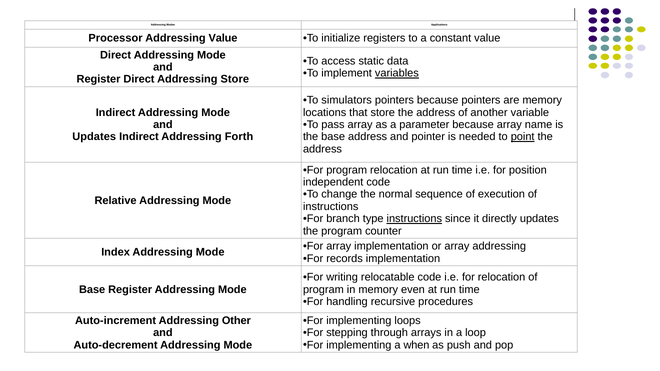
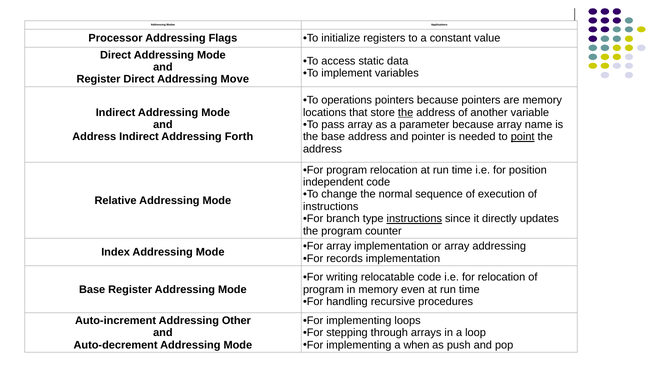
Addressing Value: Value -> Flags (223, 38)
variables underline: present -> none (397, 73)
Addressing Store: Store -> Move (235, 79)
simulators: simulators -> operations (347, 100)
the underline: none -> present (406, 112)
Updates: Updates -> Address (94, 137)
